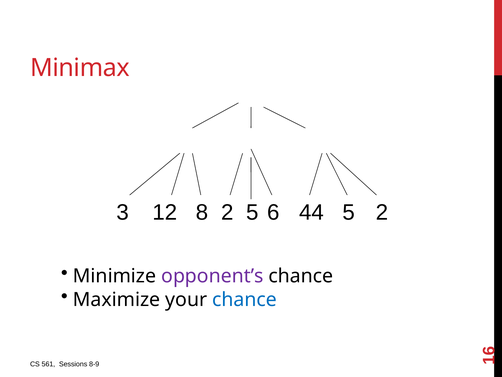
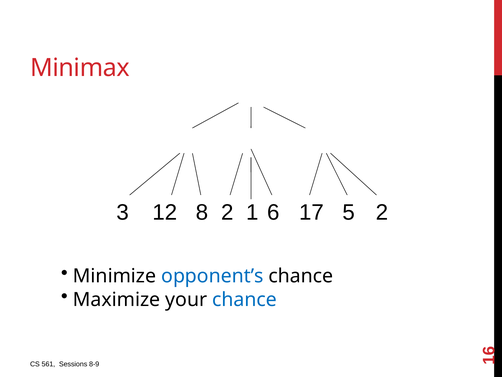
12 5: 5 -> 1 (252, 212)
44: 44 -> 17 (311, 212)
opponent’s colour: purple -> blue (212, 276)
